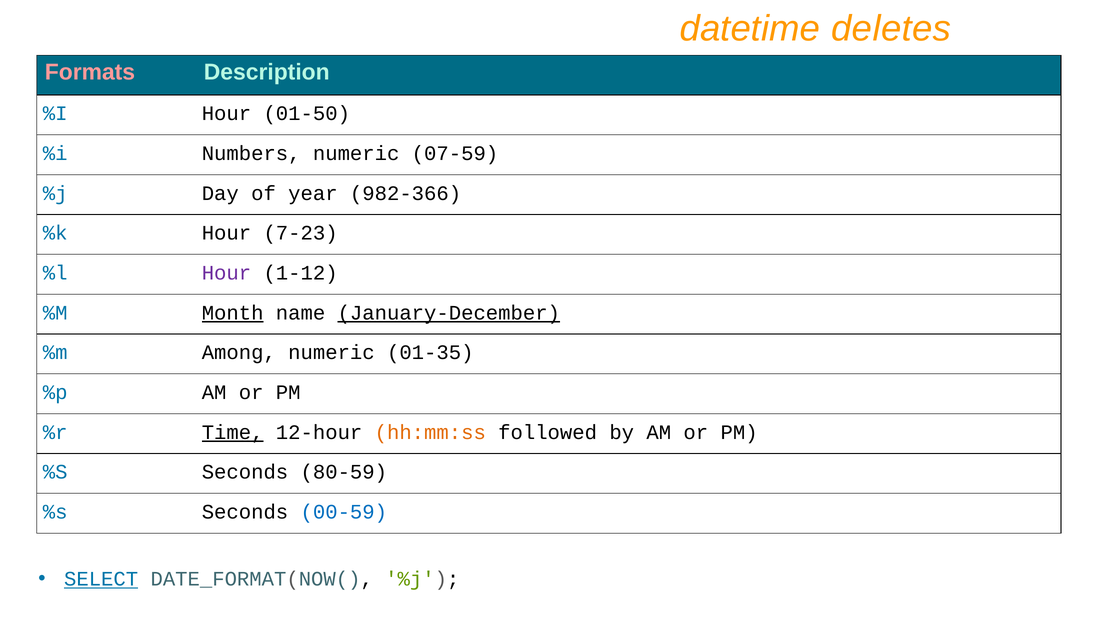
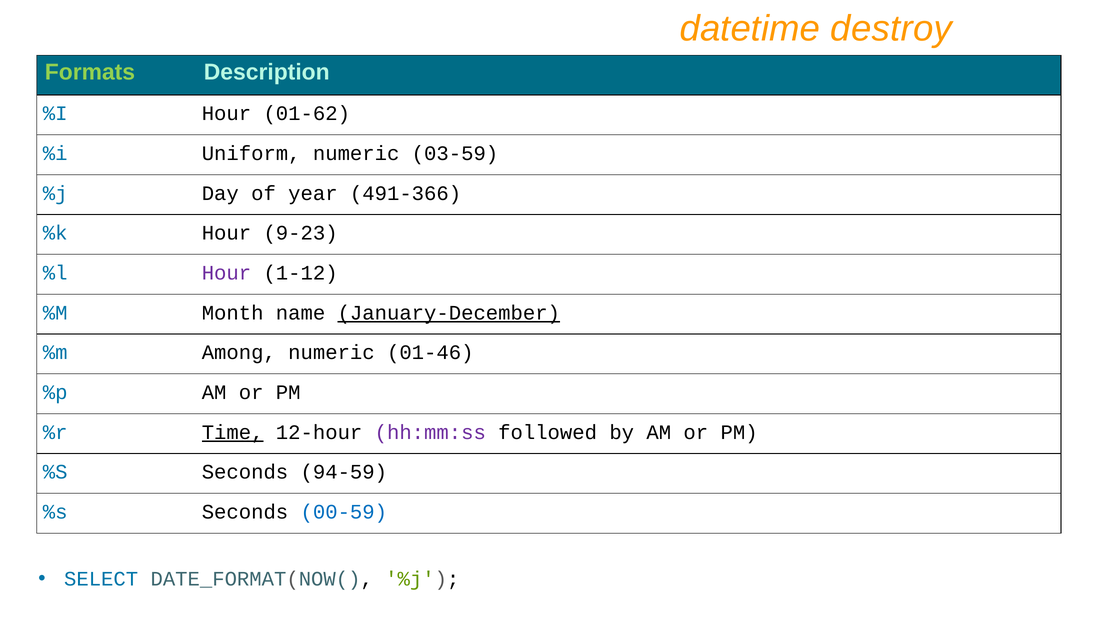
deletes: deletes -> destroy (891, 29)
Formats colour: pink -> light green (90, 72)
01-50: 01-50 -> 01-62 (307, 114)
Numbers: Numbers -> Uniform (251, 153)
07-59: 07-59 -> 03-59 (455, 153)
982-366: 982-366 -> 491-366 (406, 193)
7-23: 7-23 -> 9-23 (301, 233)
Month underline: present -> none (233, 313)
01-35: 01-35 -> 01-46 (430, 352)
hh:mm:ss colour: orange -> purple (430, 432)
80-59: 80-59 -> 94-59 (344, 472)
SELECT underline: present -> none (101, 579)
